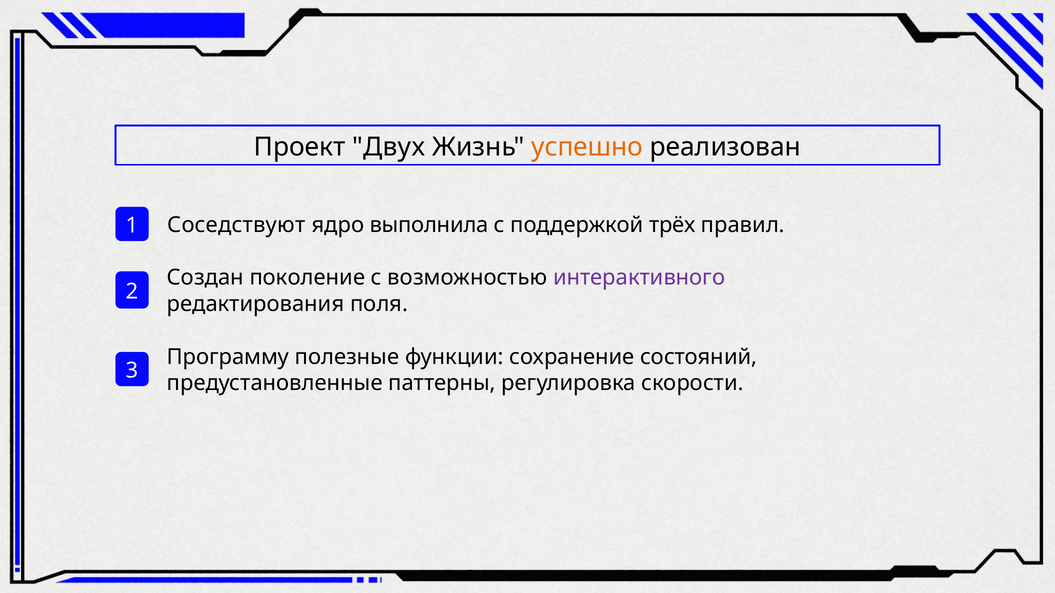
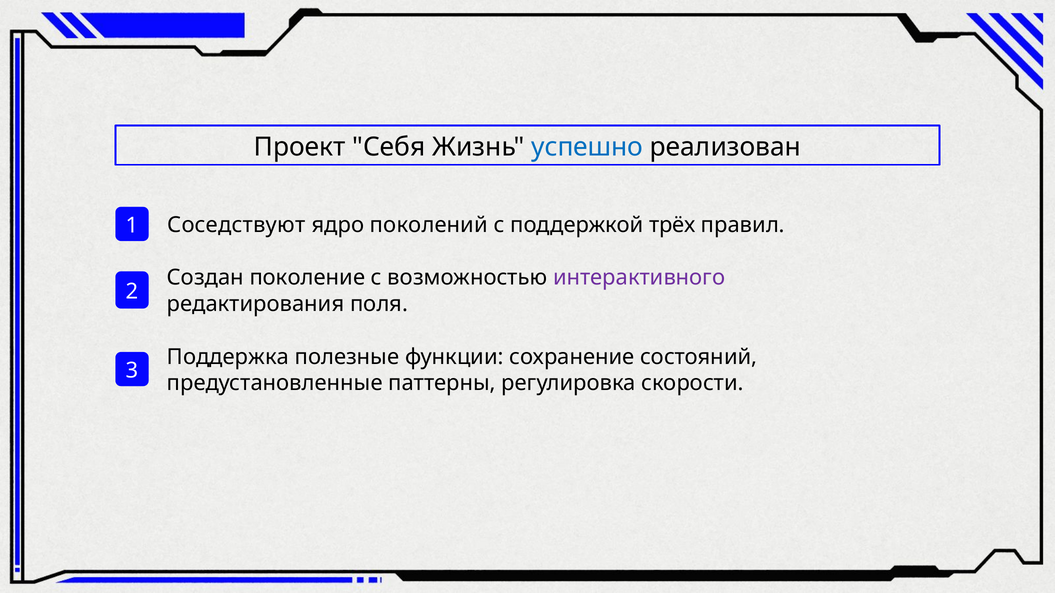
Двух: Двух -> Себя (389, 147)
успешно colour: orange -> blue (587, 147)
выполнила: выполнила -> поколений (429, 225)
Программу: Программу -> Поддержка (228, 357)
